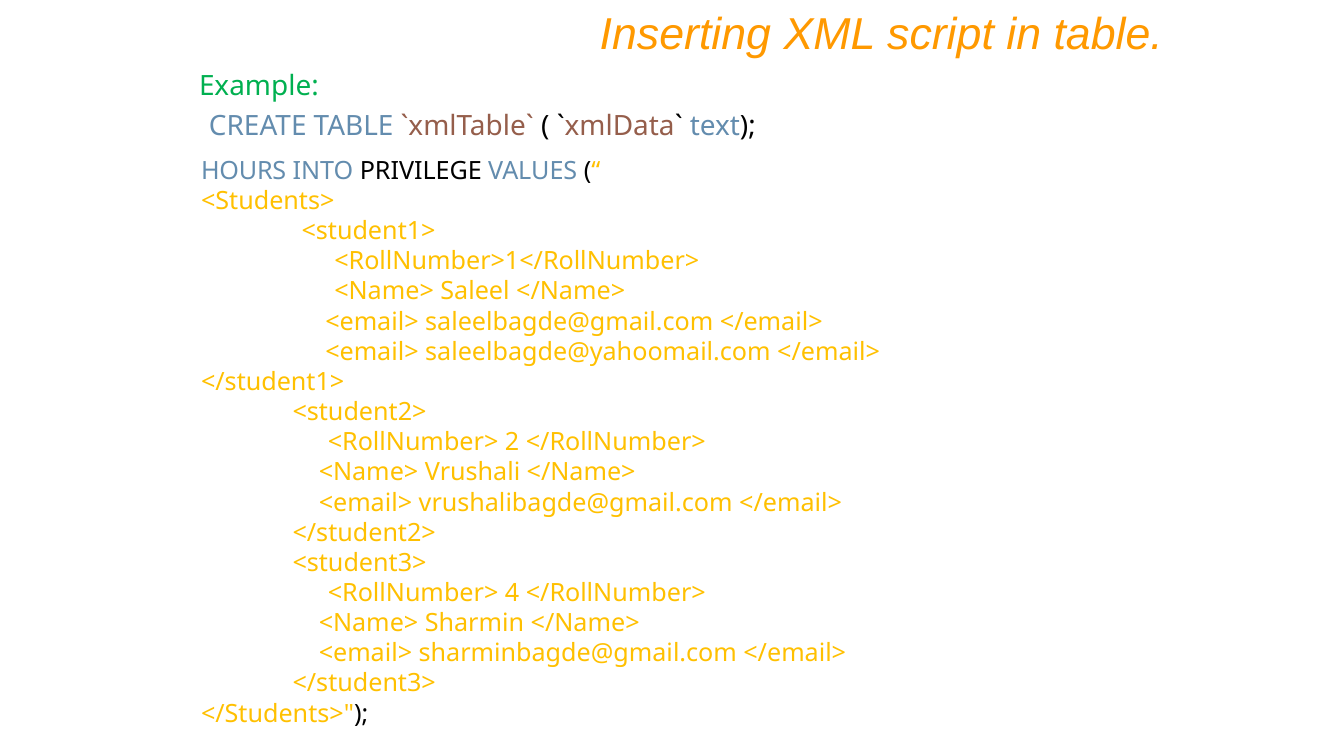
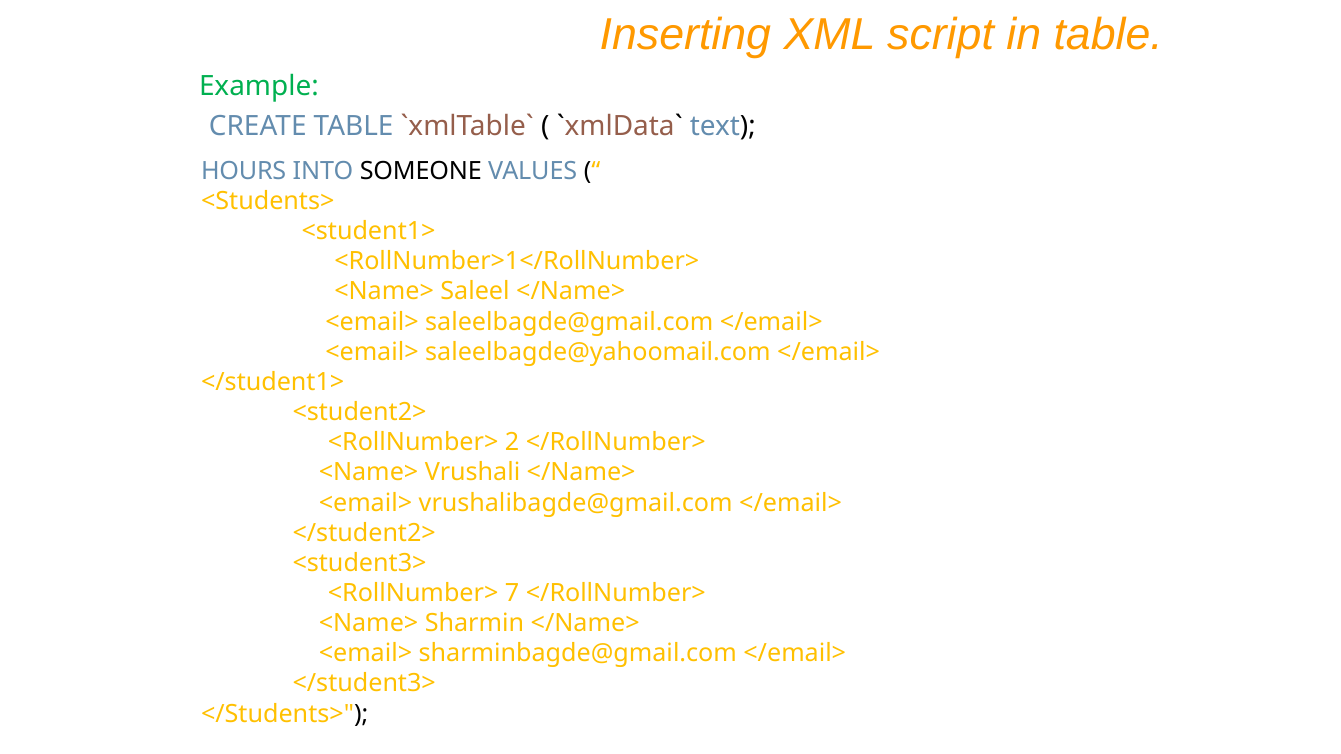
PRIVILEGE: PRIVILEGE -> SOMEONE (421, 171)
4: 4 -> 7 (512, 593)
